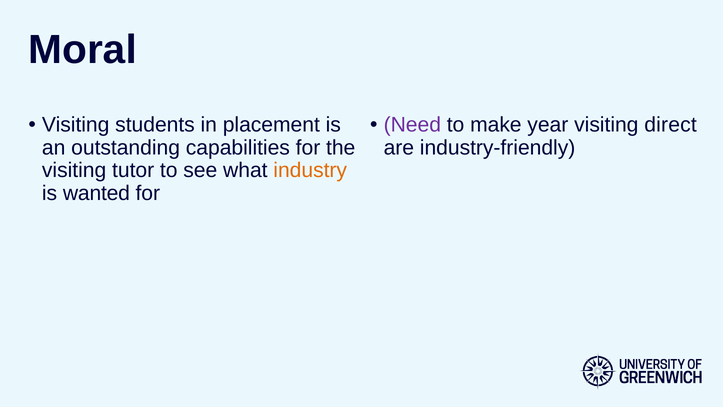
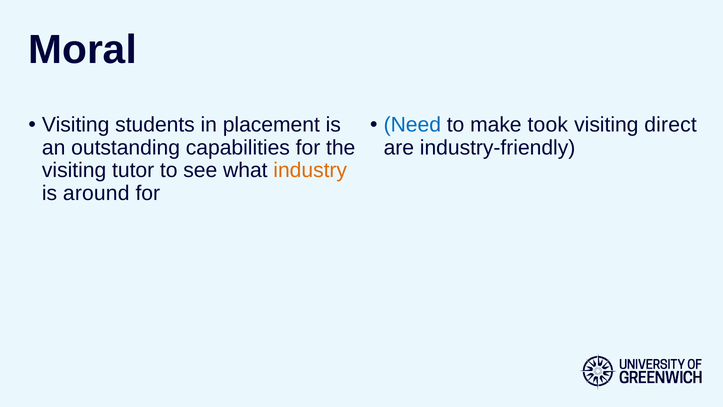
Need colour: purple -> blue (412, 125)
year: year -> took (548, 125)
wanted: wanted -> around (96, 193)
